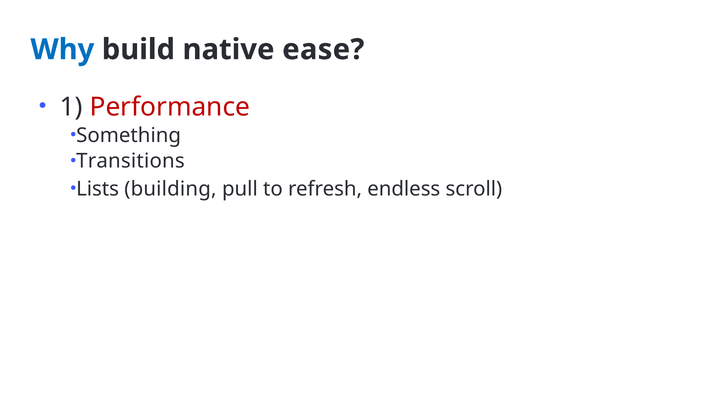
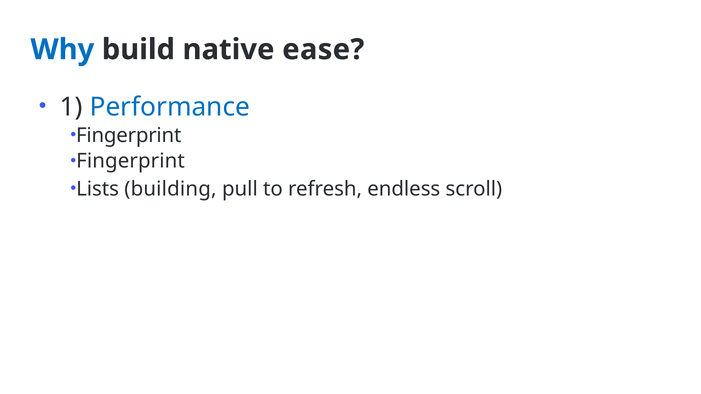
Performance colour: red -> blue (170, 107)
Something: Something -> Fingerprint (129, 135)
Transitions: Transitions -> Fingerprint (131, 161)
